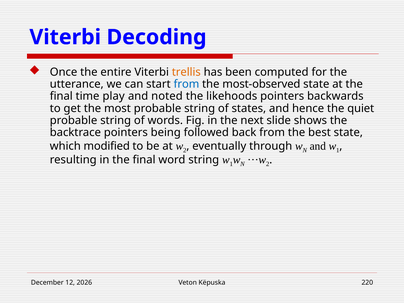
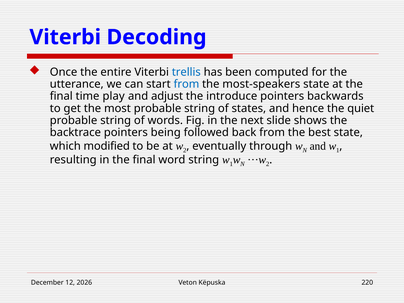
trellis colour: orange -> blue (186, 72)
most-observed: most-observed -> most-speakers (261, 84)
noted: noted -> adjust (167, 96)
likehoods: likehoods -> introduce (232, 96)
